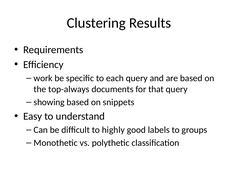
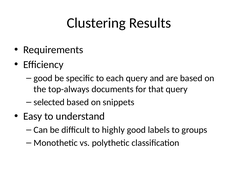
work: work -> good (43, 78)
showing: showing -> selected (49, 102)
